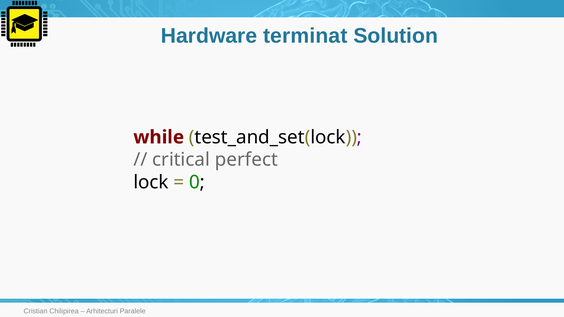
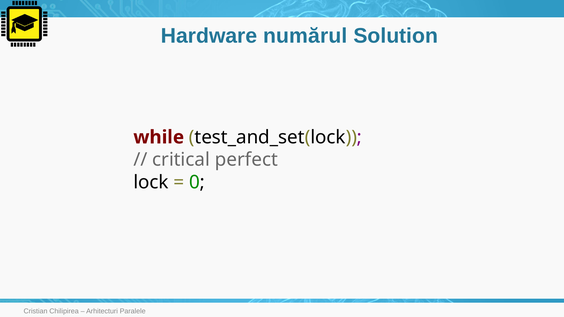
terminat: terminat -> numărul (305, 36)
